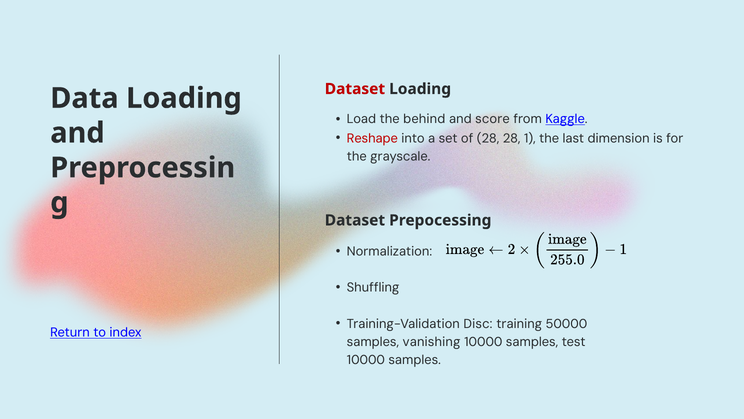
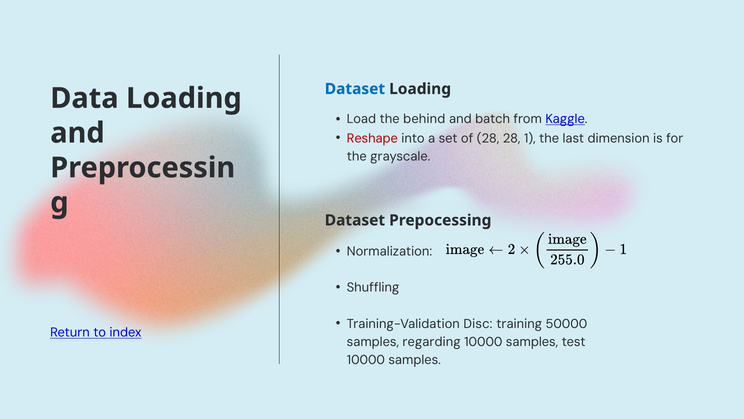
Dataset colour: red -> blue (355, 89)
score: score -> batch (493, 119)
vanishing: vanishing -> regarding (432, 342)
